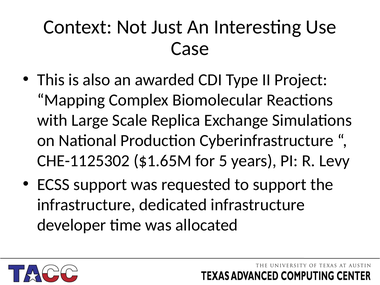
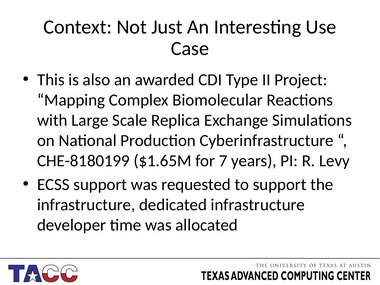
CHE-1125302: CHE-1125302 -> CHE-8180199 (83, 161)
5: 5 -> 7 (223, 161)
